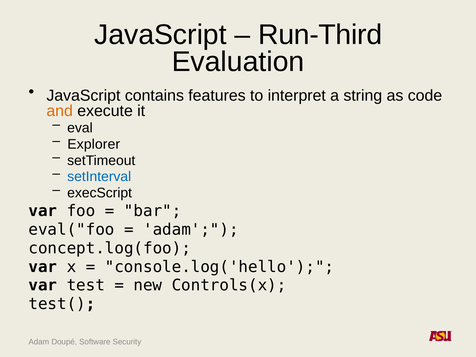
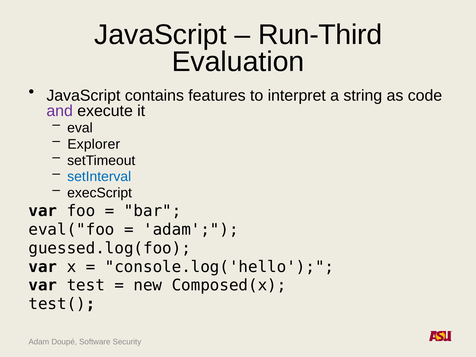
and colour: orange -> purple (60, 111)
concept.log(foo: concept.log(foo -> guessed.log(foo (110, 248)
Controls(x: Controls(x -> Composed(x (229, 285)
